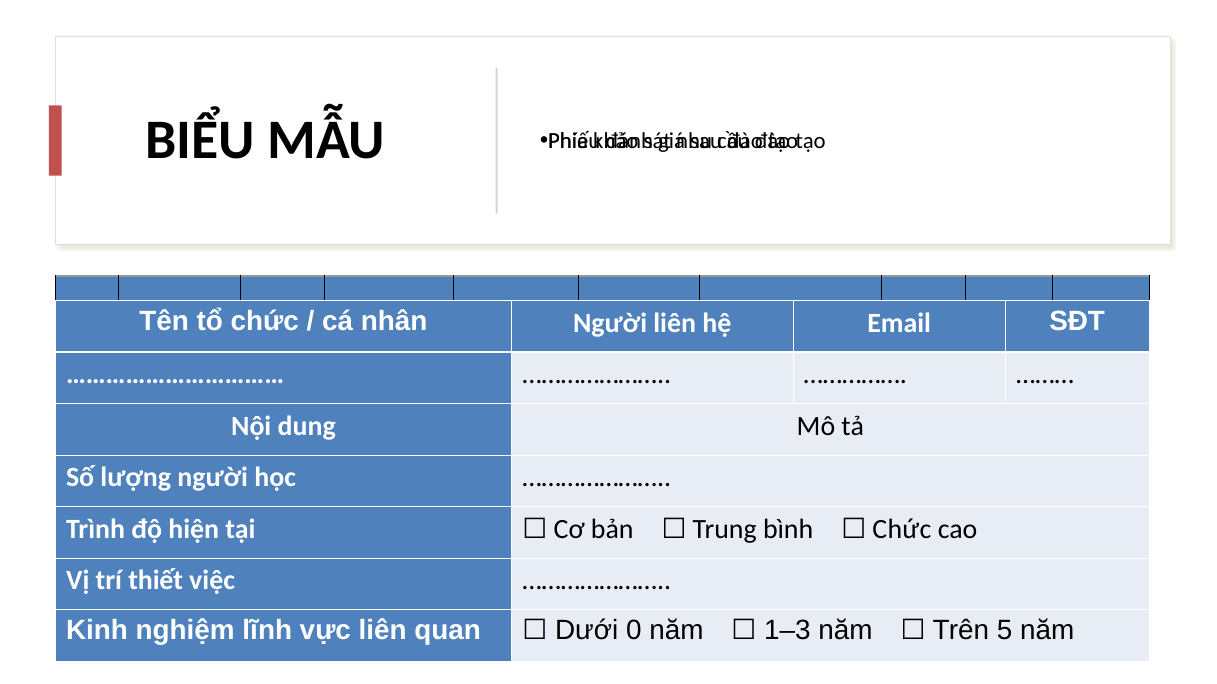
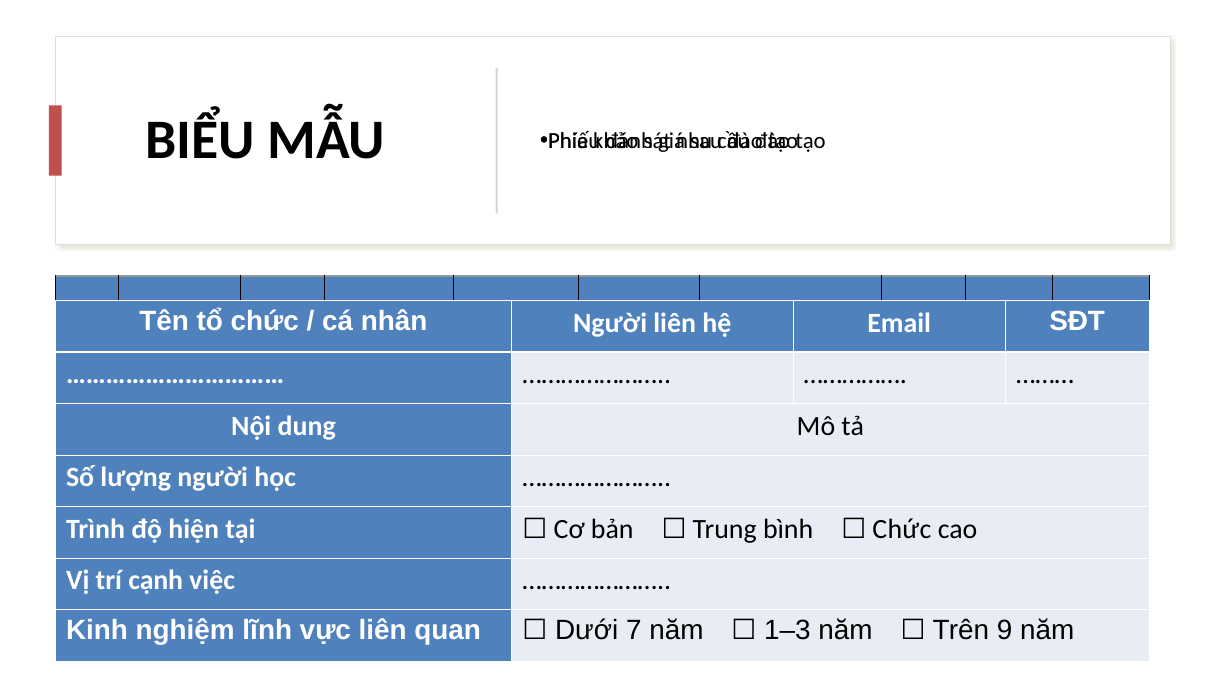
thiết: thiết -> cạnh (156, 581)
0: 0 -> 7 (634, 631)
5: 5 -> 9 (1005, 631)
